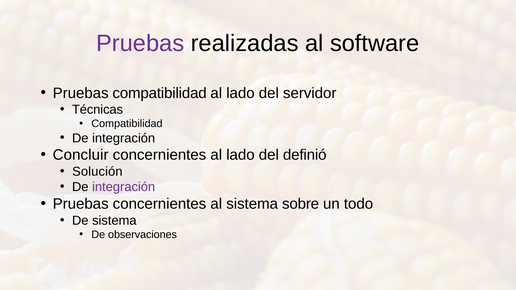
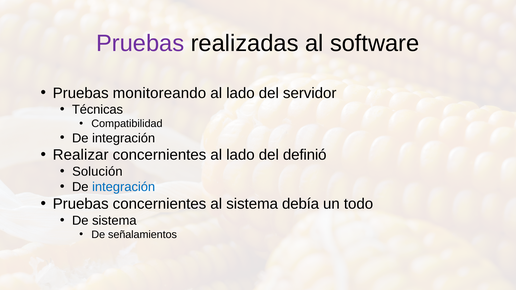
Pruebas compatibilidad: compatibilidad -> monitoreando (159, 93)
Concluir: Concluir -> Realizar (81, 155)
integración colour: purple -> blue (124, 187)
sobre: sobre -> debía (301, 204)
observaciones: observaciones -> señalamientos (143, 235)
